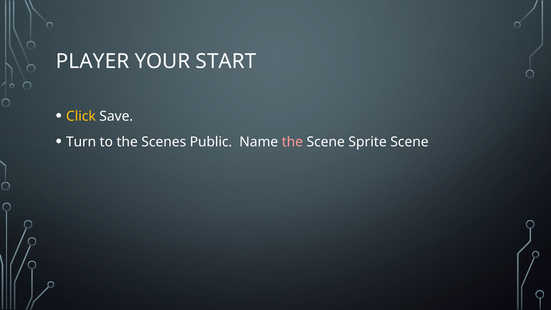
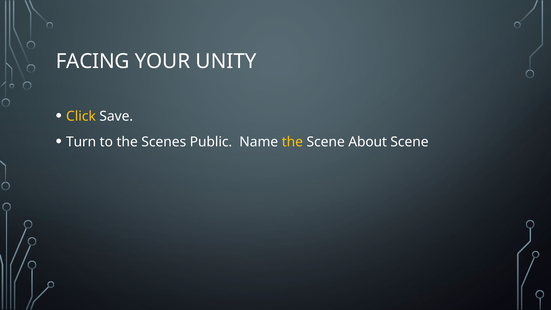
PLAYER: PLAYER -> FACING (93, 61)
START: START -> UNITY (226, 61)
the colour: pink -> yellow (292, 142)
Sprite: Sprite -> About (368, 142)
